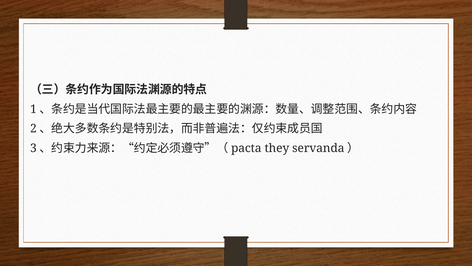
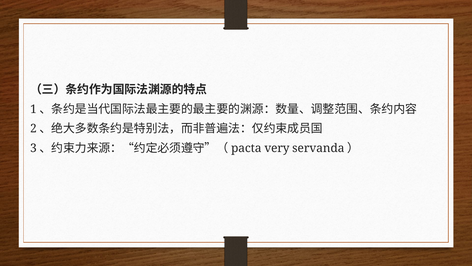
they: they -> very (277, 148)
